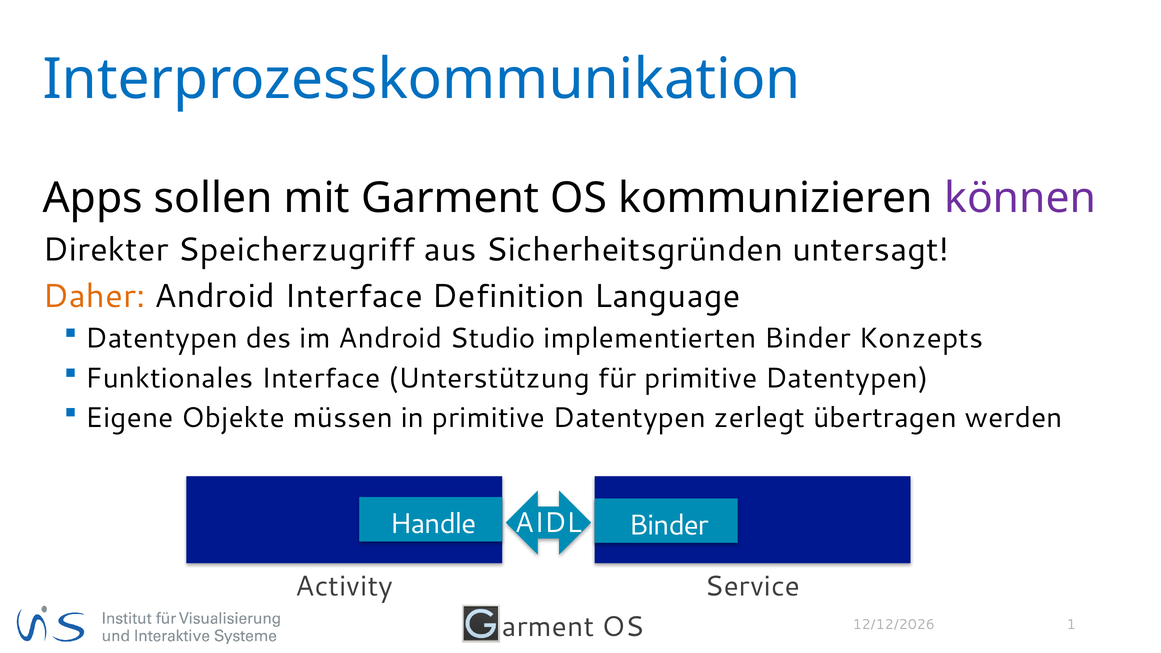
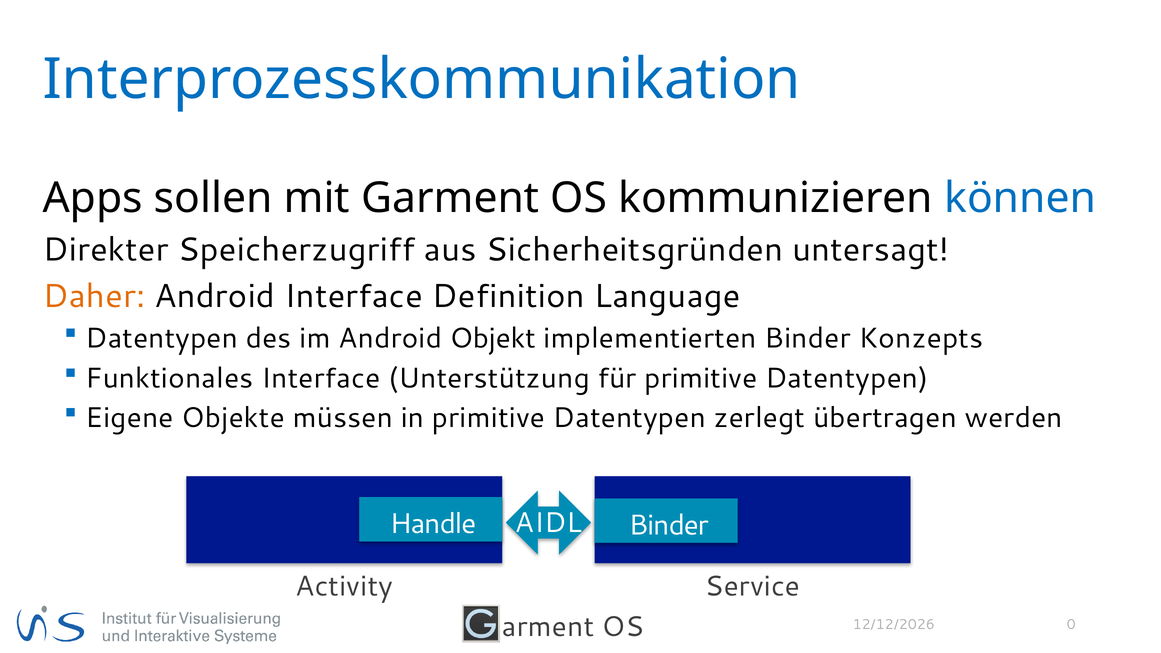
können colour: purple -> blue (1020, 198)
Studio: Studio -> Objekt (493, 338)
1: 1 -> 0 (1071, 625)
